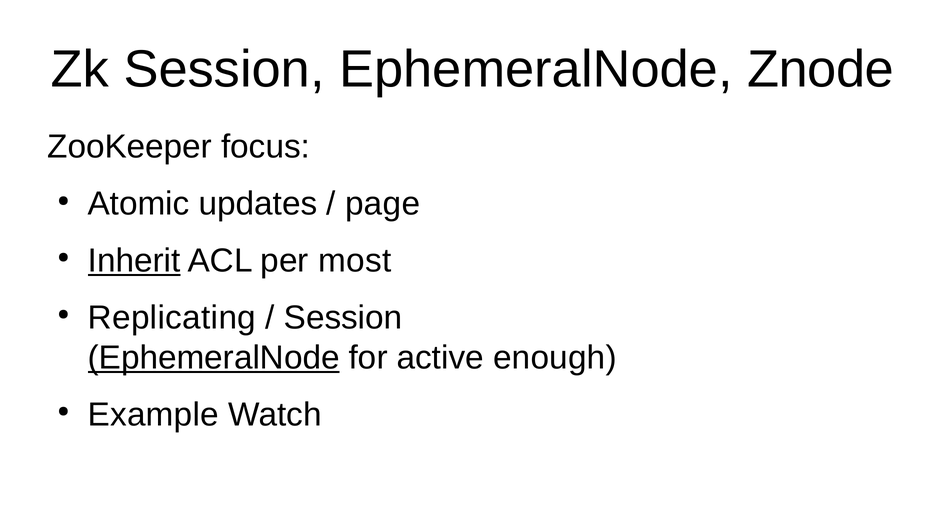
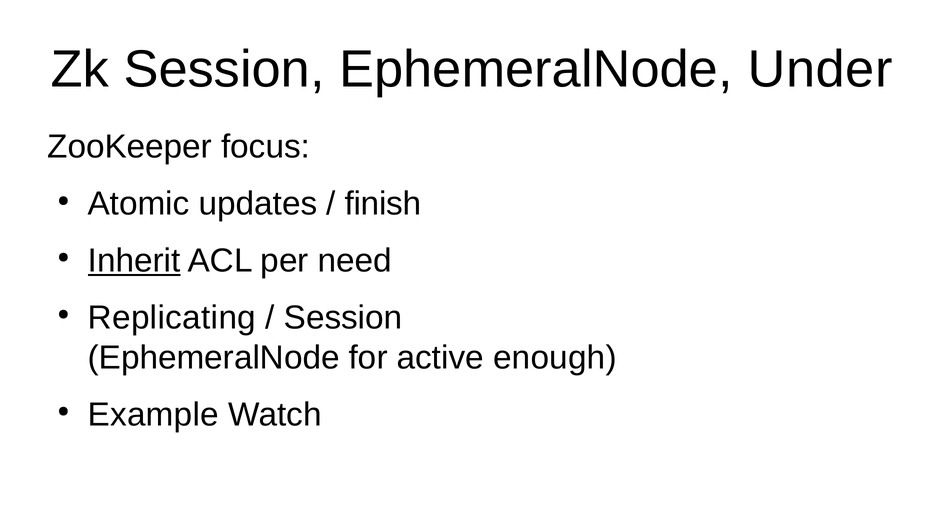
Znode: Znode -> Under (820, 69)
page: page -> finish (383, 204)
most: most -> need (355, 261)
EphemeralNode underline: present -> none (214, 358)
